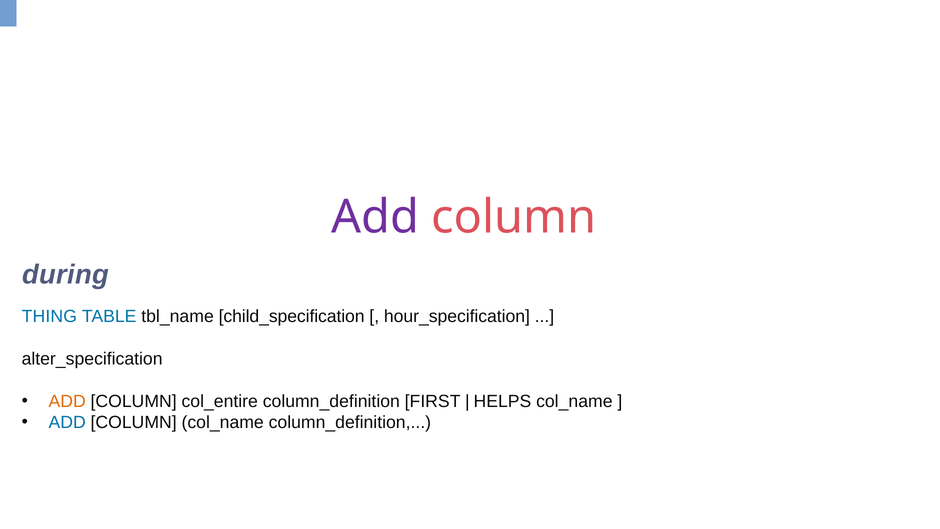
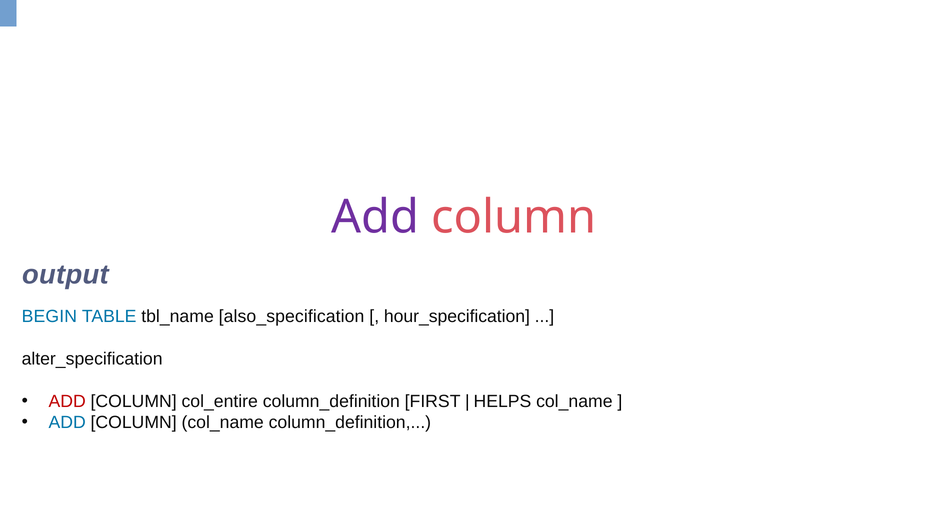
during: during -> output (66, 274)
THING: THING -> BEGIN (49, 316)
child_specification: child_specification -> also_specification (292, 316)
ADD colour: orange -> red (67, 401)
